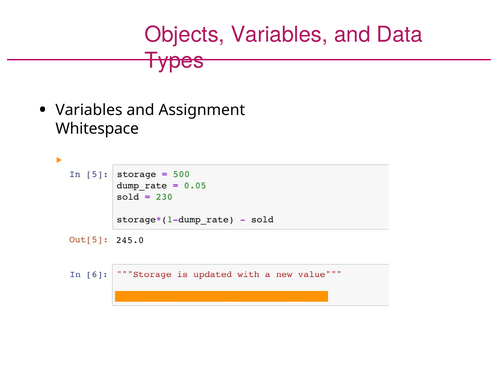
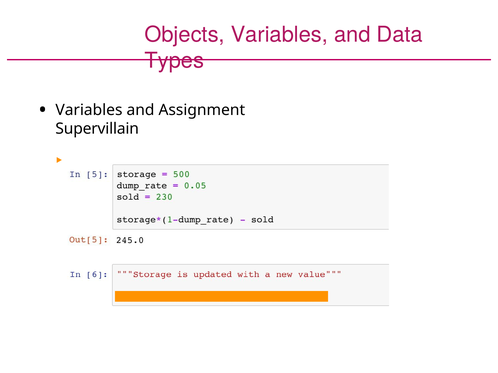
Whitespace: Whitespace -> Supervillain (97, 129)
